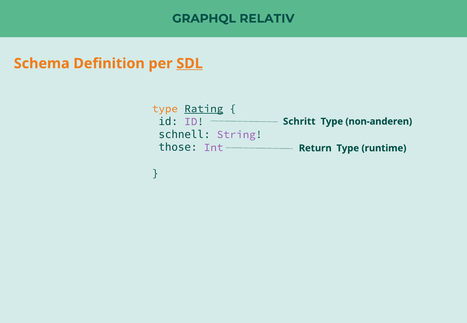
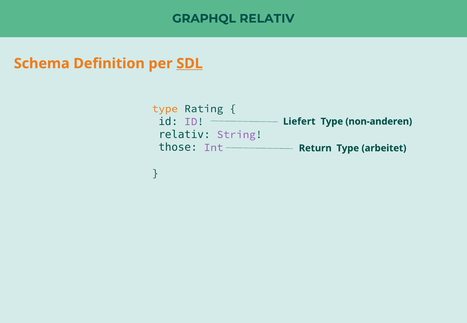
Rating underline: present -> none (204, 109)
Schritt: Schritt -> Liefert (299, 122)
schnell: schnell -> relativ (184, 135)
runtime: runtime -> arbeitet (384, 148)
